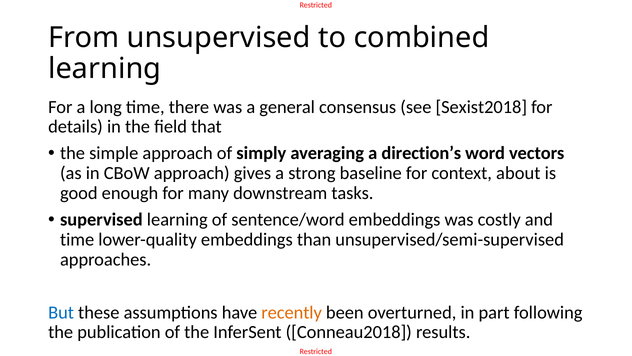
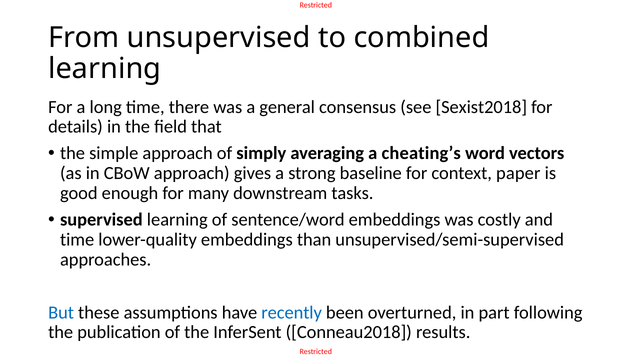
direction’s: direction’s -> cheating’s (421, 153)
about: about -> paper (518, 173)
recently colour: orange -> blue (292, 312)
